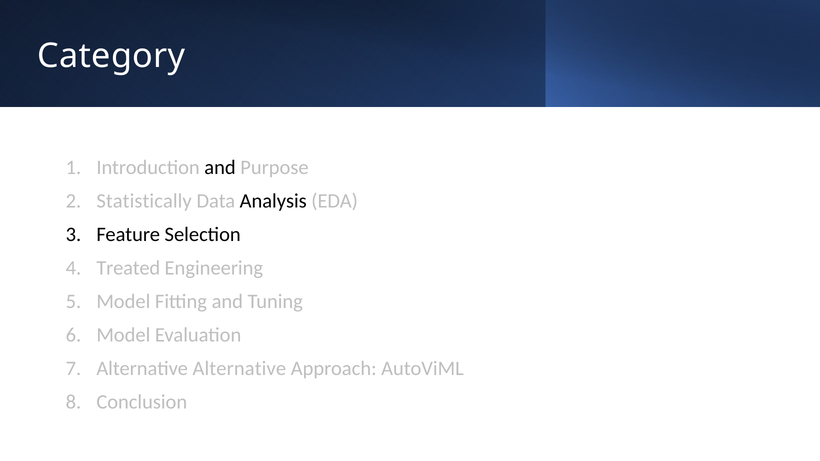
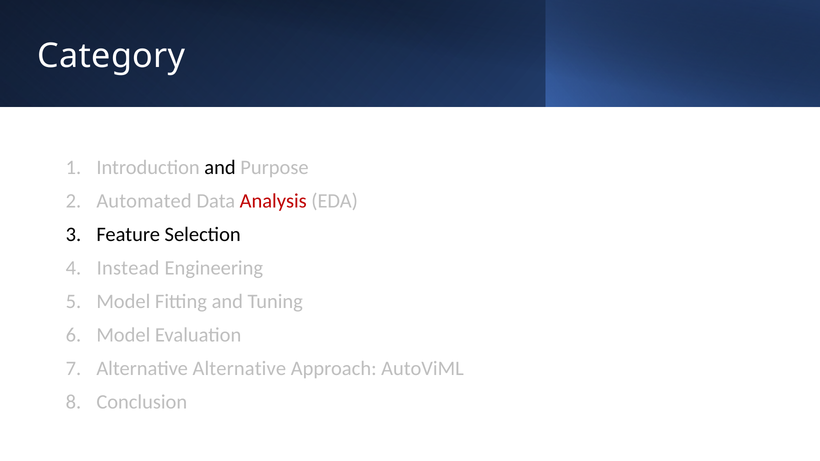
Statistically: Statistically -> Automated (144, 201)
Analysis colour: black -> red (273, 201)
Treated: Treated -> Instead (128, 268)
